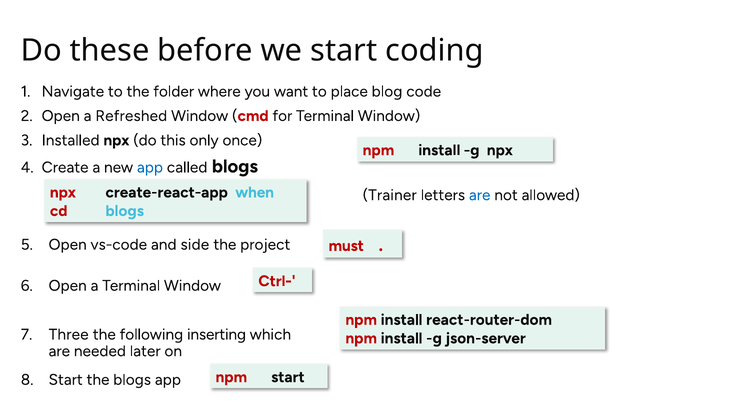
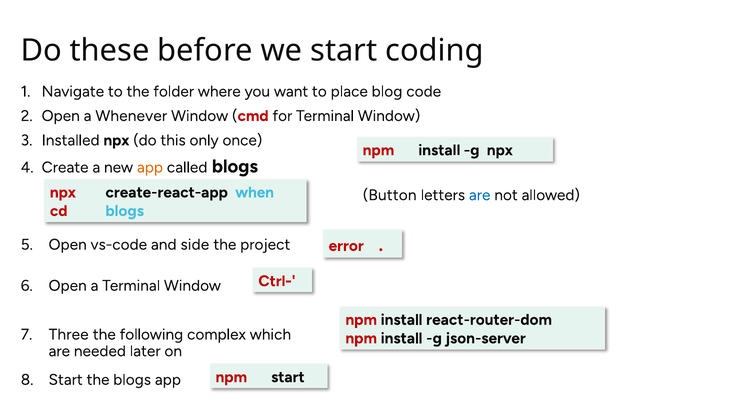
Refreshed: Refreshed -> Whenever (131, 116)
app colour: blue -> orange (150, 167)
Trainer: Trainer -> Button (390, 195)
must: must -> error (346, 246)
inserting: inserting -> complex (216, 334)
